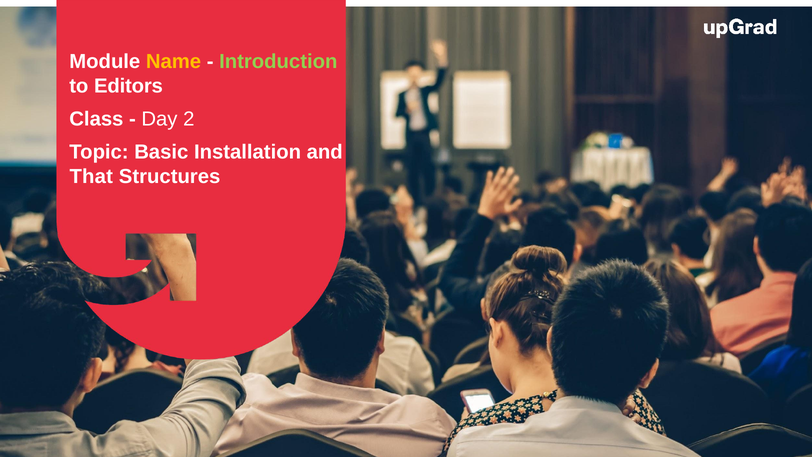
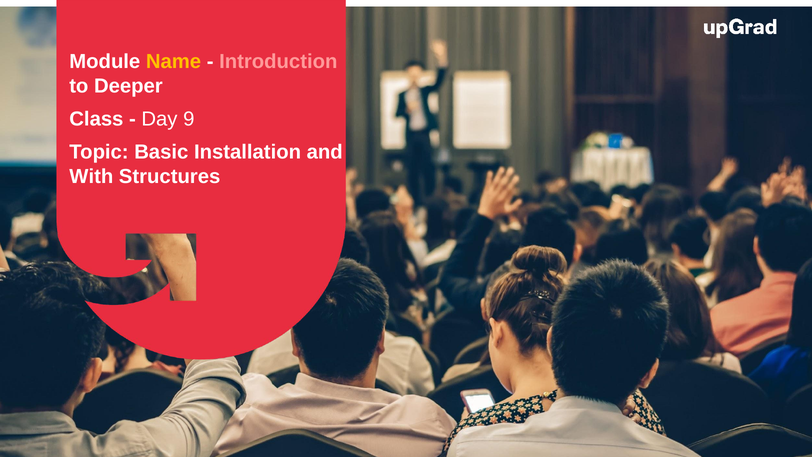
Introduction colour: light green -> pink (278, 62)
Editors: Editors -> Deeper (128, 86)
2: 2 -> 9 (189, 119)
That: That -> With (91, 176)
